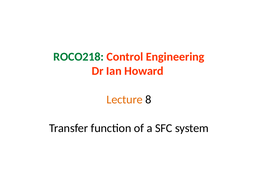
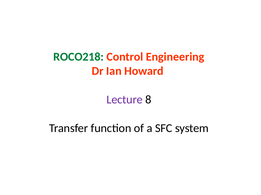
Lecture colour: orange -> purple (125, 100)
